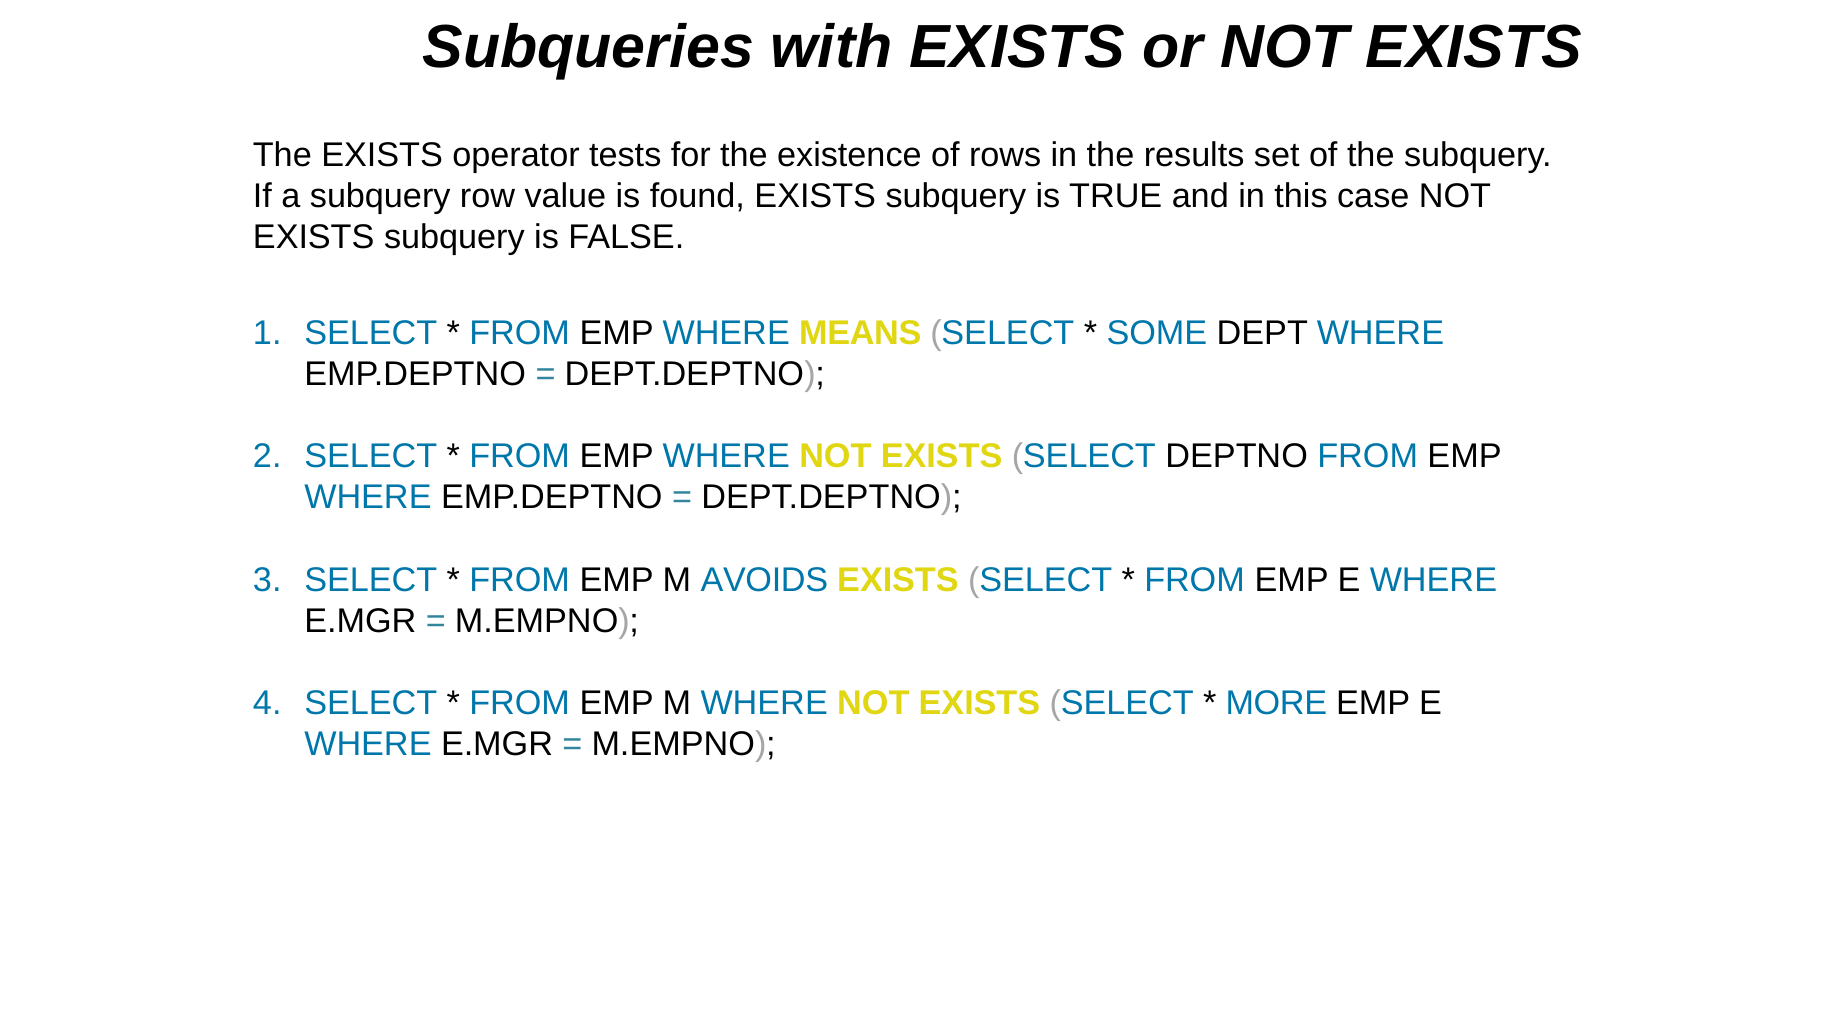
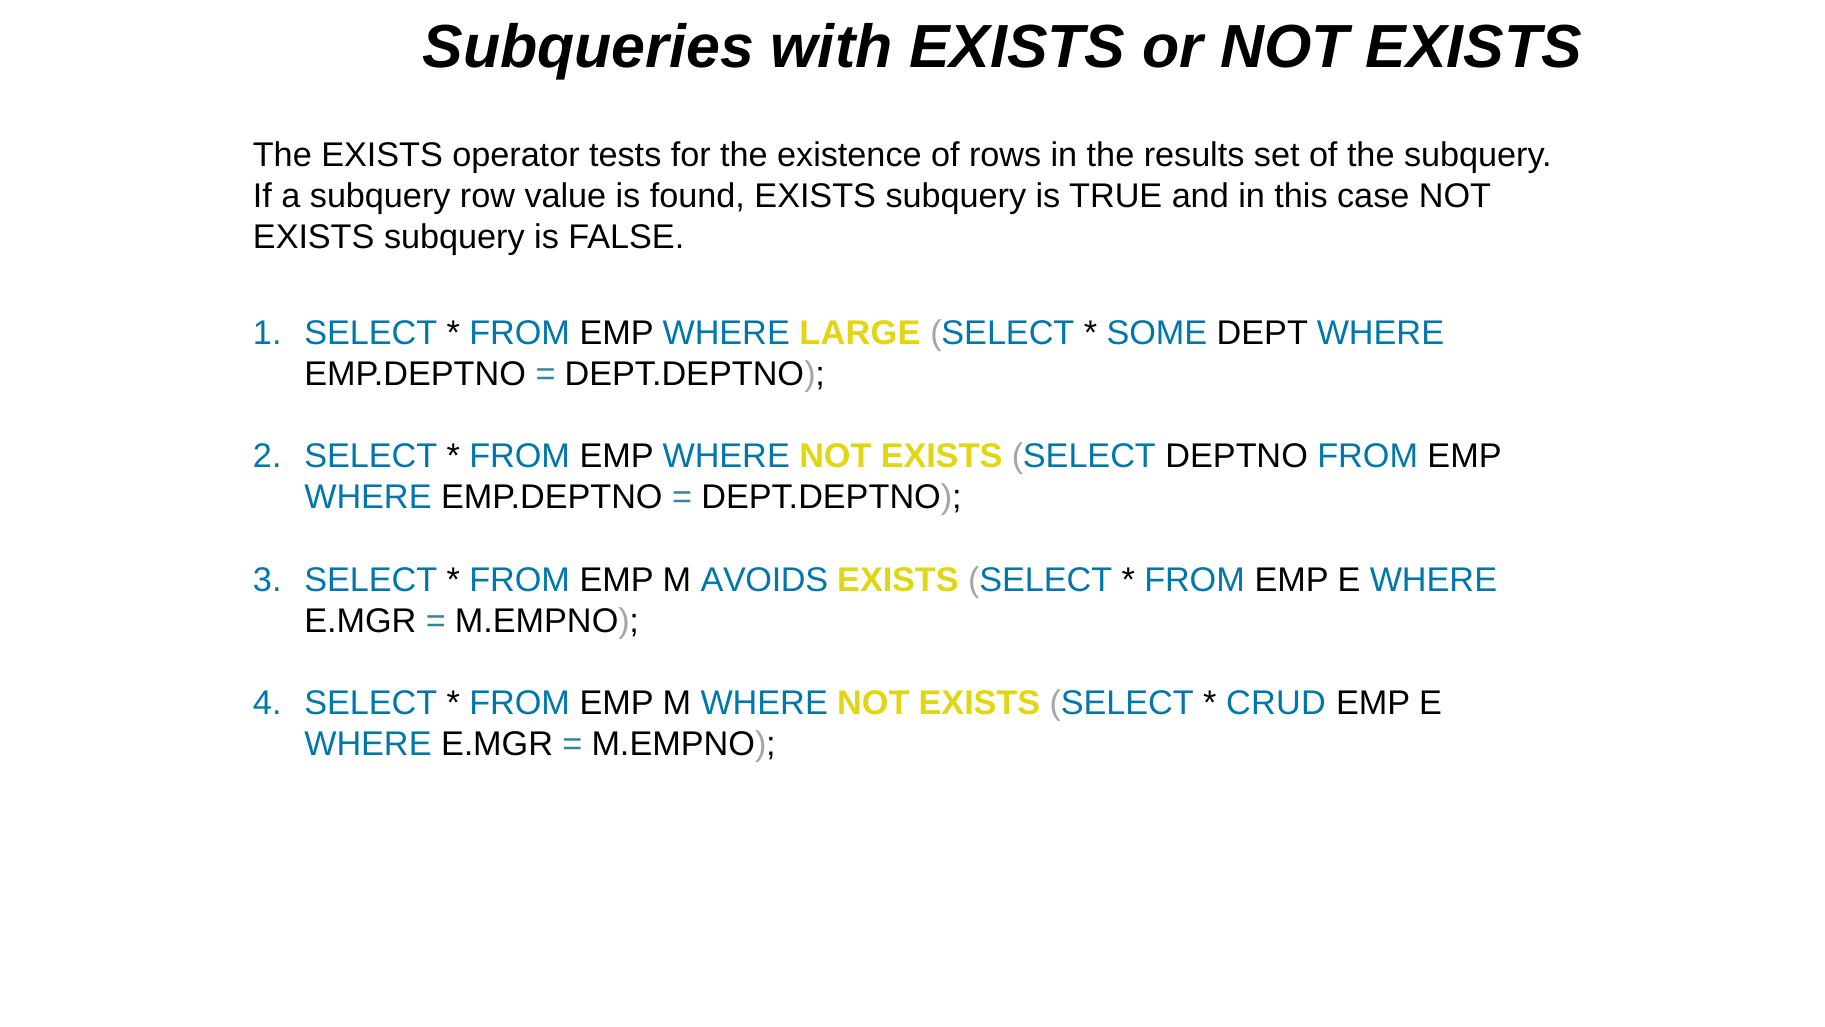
MEANS: MEANS -> LARGE (860, 333)
MORE: MORE -> CRUD (1276, 703)
